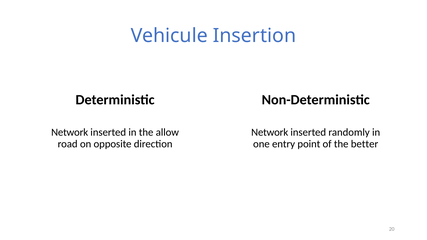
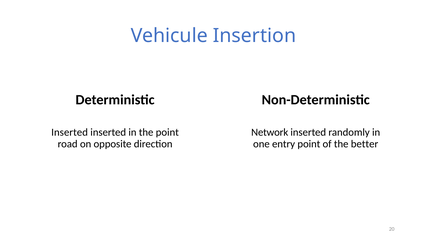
Network: Network -> Inserted (70, 132)
the allow: allow -> point (167, 132)
